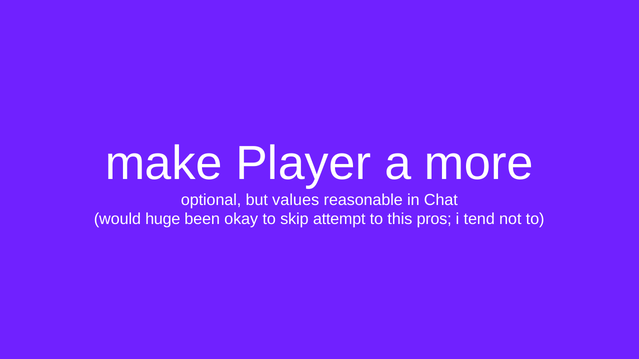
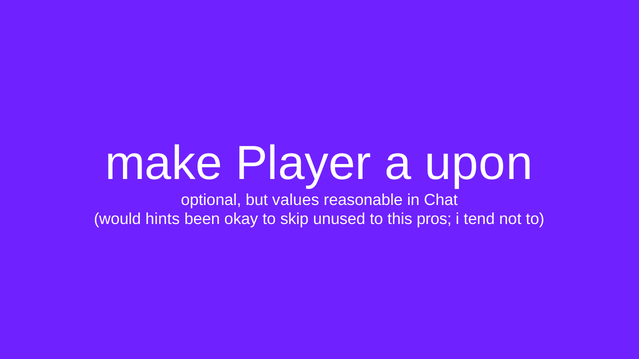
more: more -> upon (479, 164)
huge: huge -> hints (163, 219)
attempt: attempt -> unused (339, 219)
